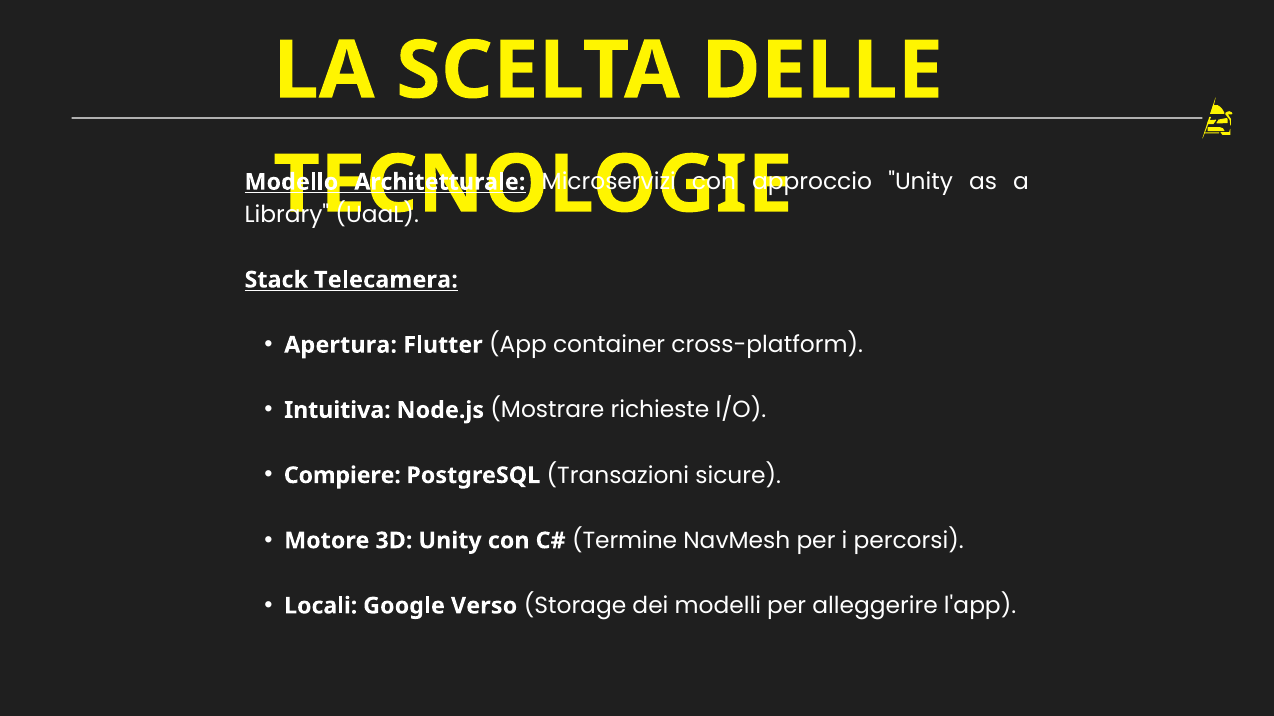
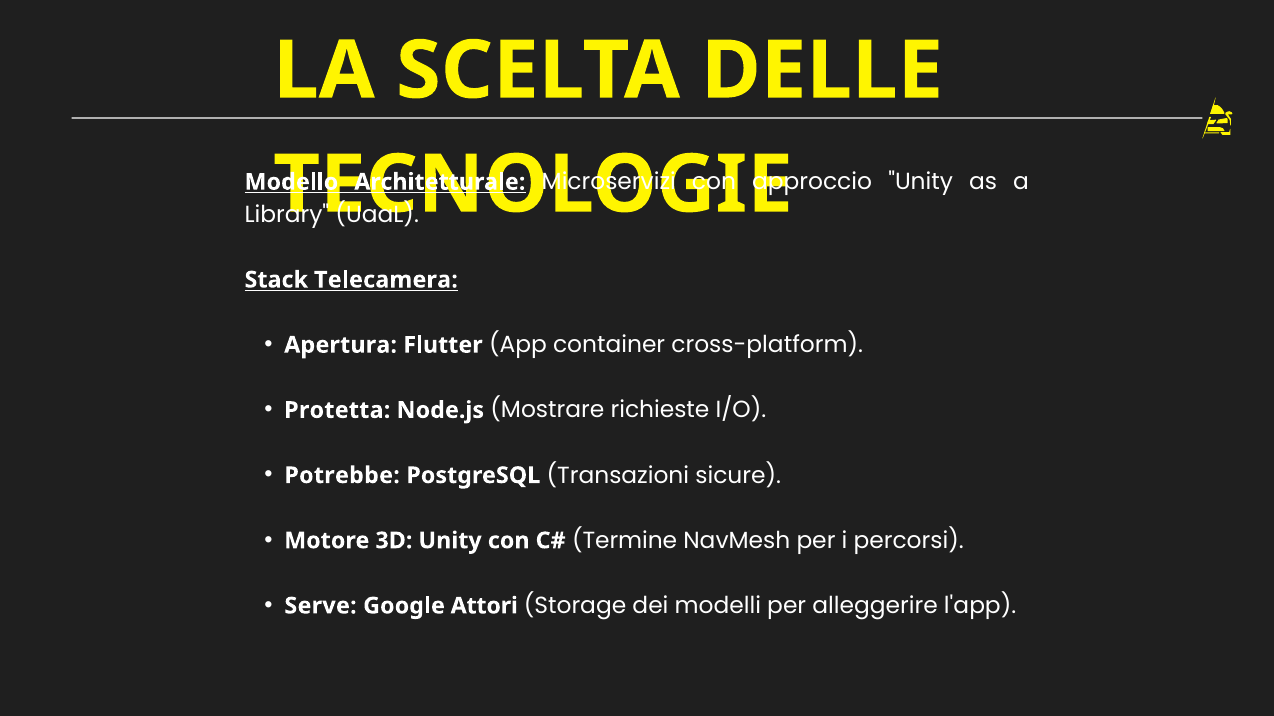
Intuitiva: Intuitiva -> Protetta (337, 411)
Compiere: Compiere -> Potrebbe (342, 476)
Locali: Locali -> Serve (321, 606)
Verso: Verso -> Attori (484, 606)
